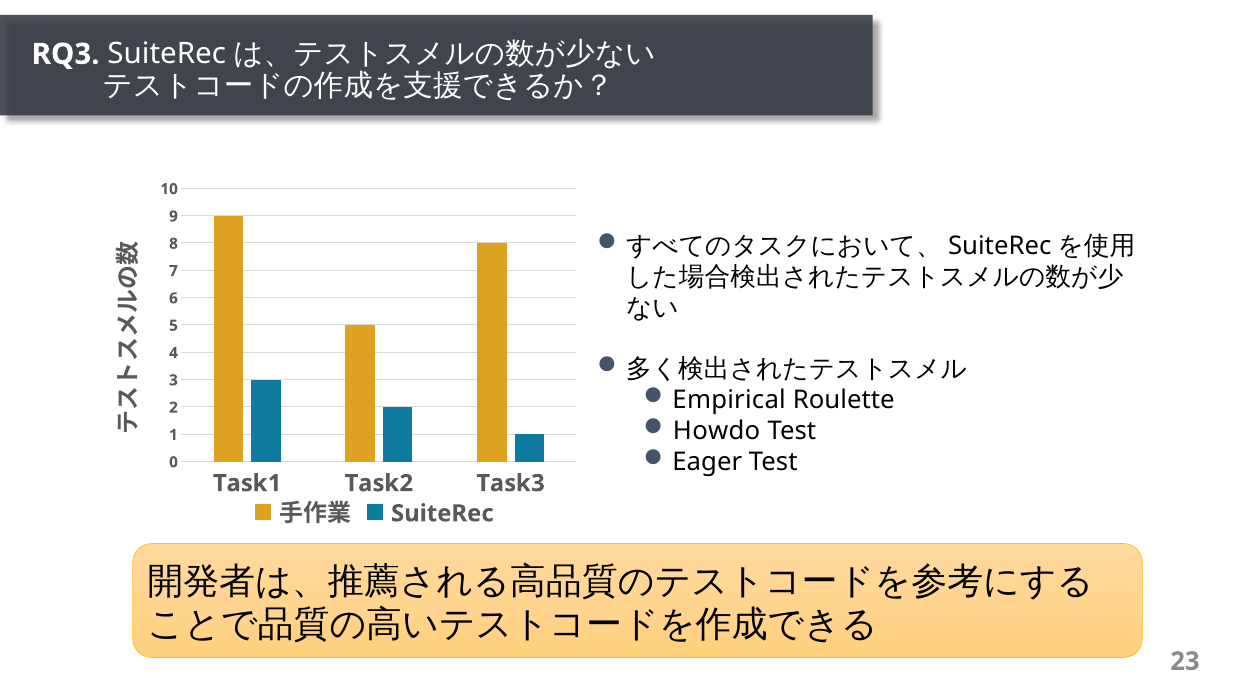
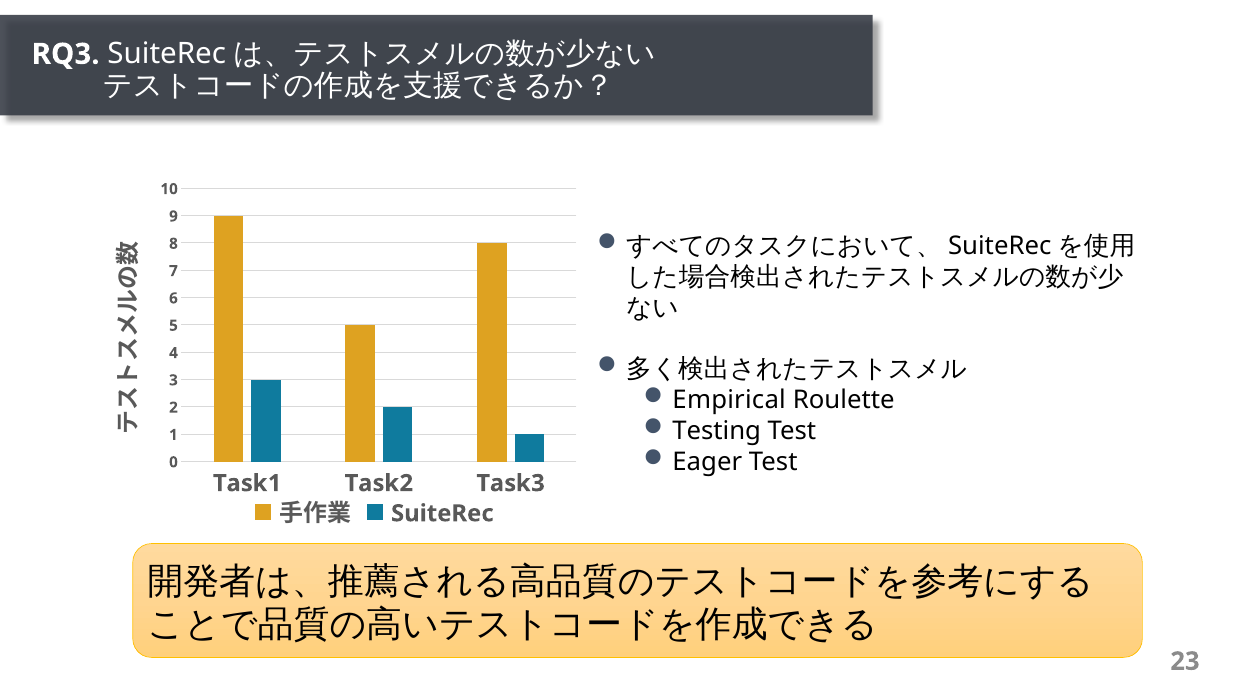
Howdo: Howdo -> Testing (717, 431)
